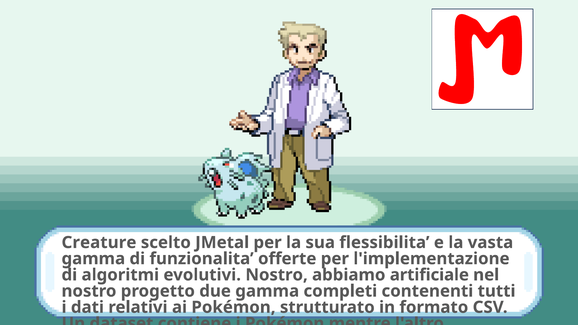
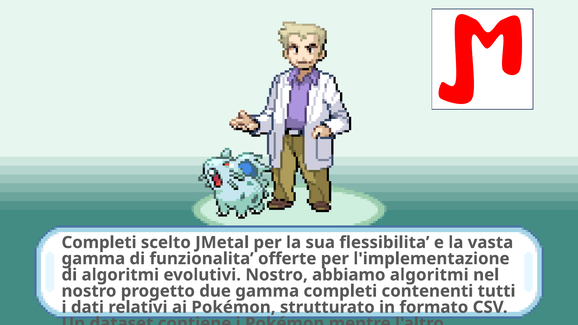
Creature: Creature -> Completi (99, 243)
abbiamo artificiale: artificiale -> algoritmi (429, 275)
